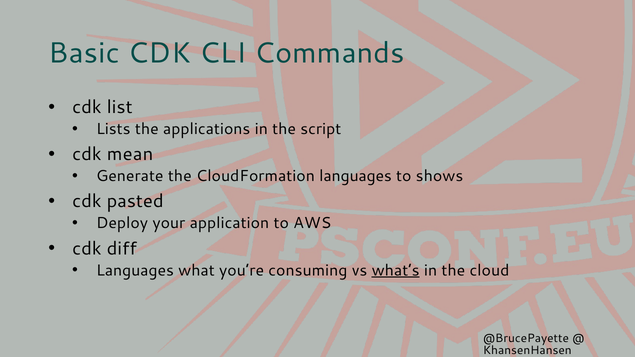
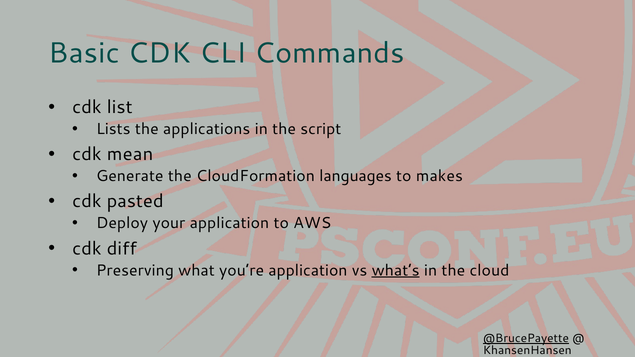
shows: shows -> makes (439, 176)
Languages: Languages -> Preserving (135, 270)
you’re consuming: consuming -> application (308, 270)
@BrucePayette underline: none -> present (526, 339)
